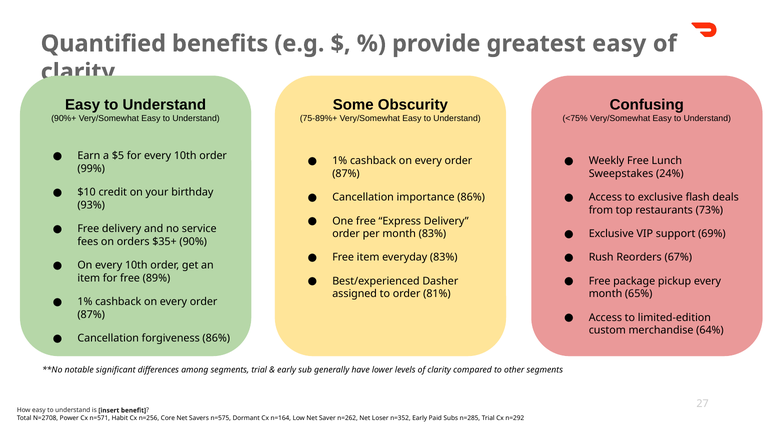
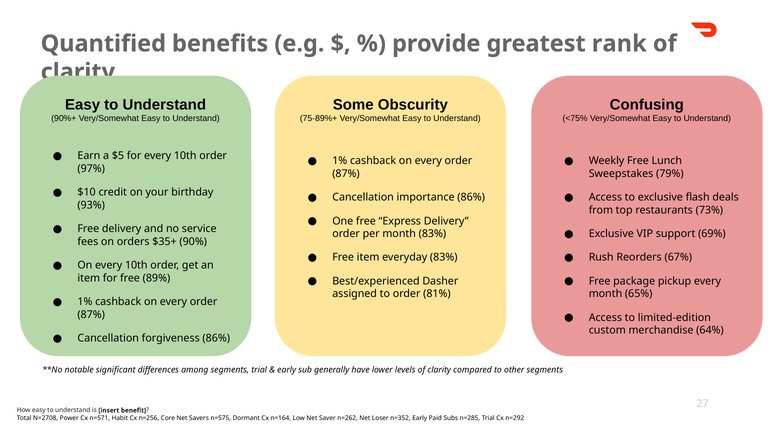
greatest easy: easy -> rank (619, 44)
99%: 99% -> 97% (91, 169)
24%: 24% -> 79% (670, 174)
